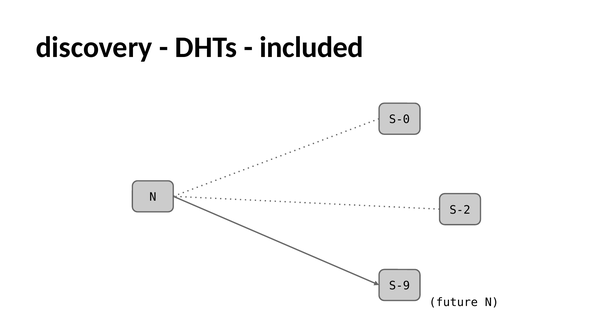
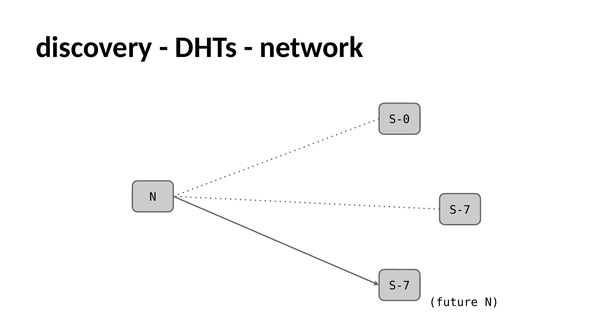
included: included -> network (311, 47)
S-2: S-2 -> S-7 (460, 210)
S-9: S-9 -> S-7 (399, 286)
